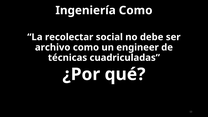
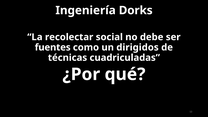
Ingeniería Como: Como -> Dorks (136, 10)
archivo: archivo -> fuentes (53, 47)
engineer: engineer -> dirigidos (138, 47)
